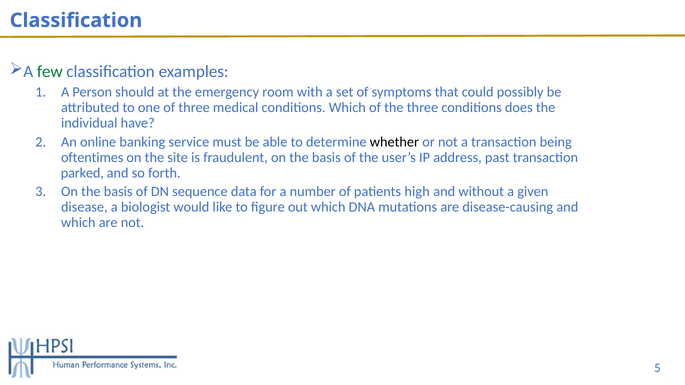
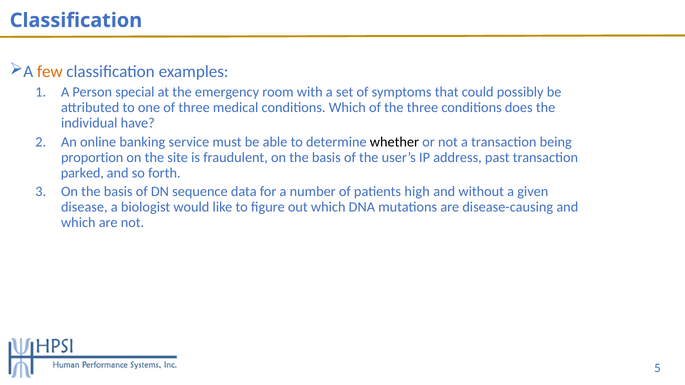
few colour: green -> orange (50, 72)
should: should -> special (135, 92)
oftentimes: oftentimes -> proportion (92, 158)
